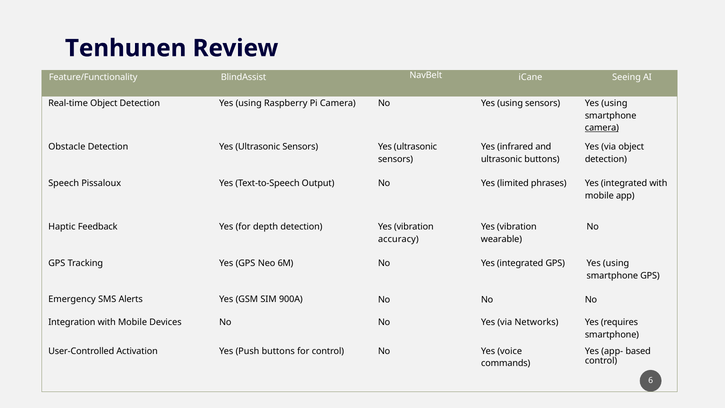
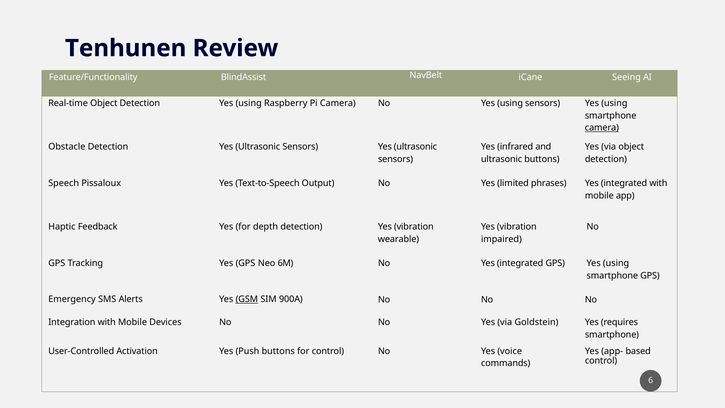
accuracy: accuracy -> wearable (398, 239)
wearable: wearable -> impaired (501, 239)
GSM underline: none -> present (247, 299)
Networks: Networks -> Goldstein (536, 322)
